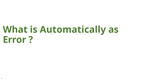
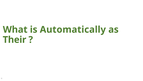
Error: Error -> Their (15, 39)
